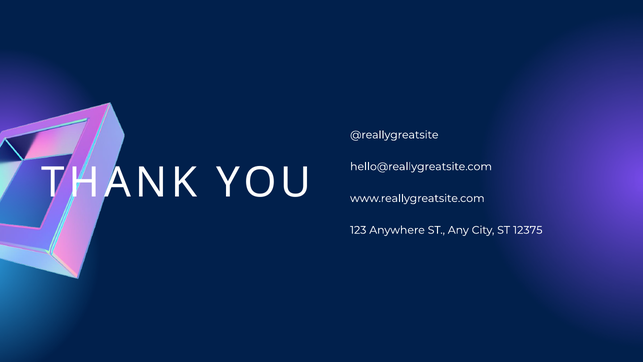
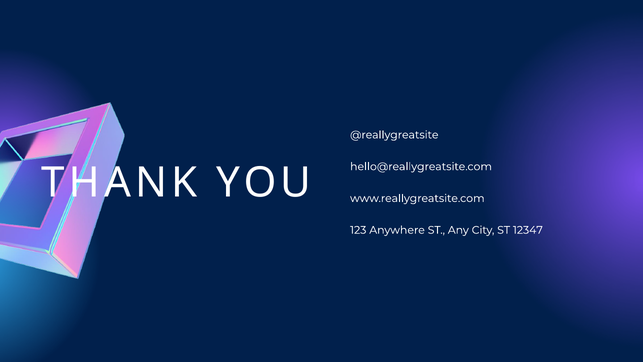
12375: 12375 -> 12347 (528, 230)
